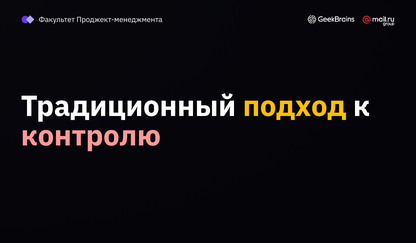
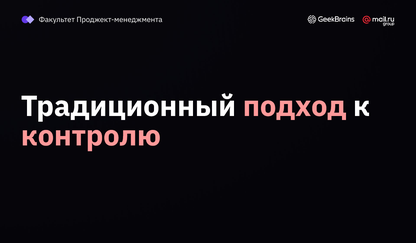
подход colour: yellow -> pink (295, 106)
